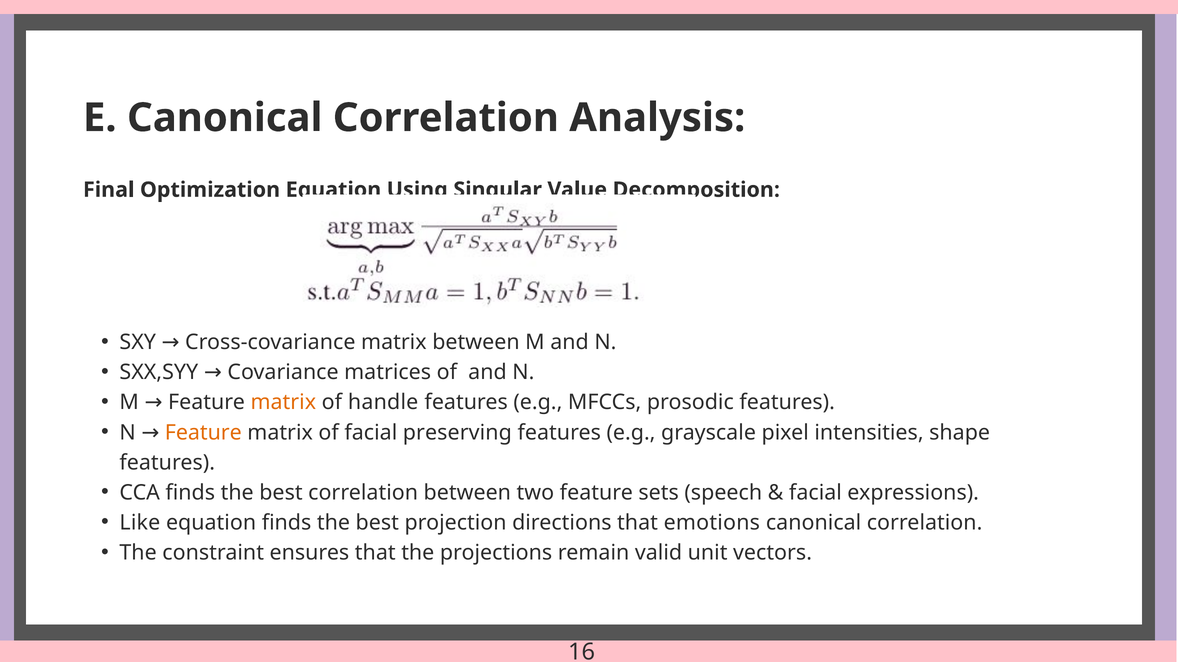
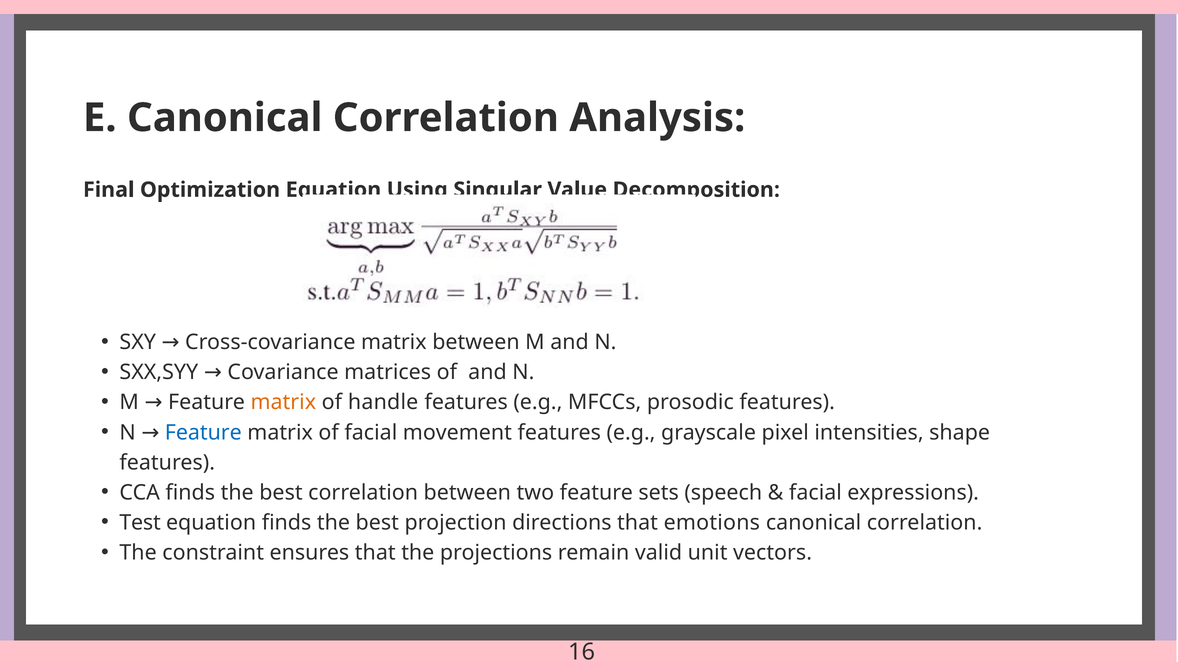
Feature colour: orange -> blue (203, 433)
preserving: preserving -> movement (457, 433)
Like: Like -> Test (140, 523)
